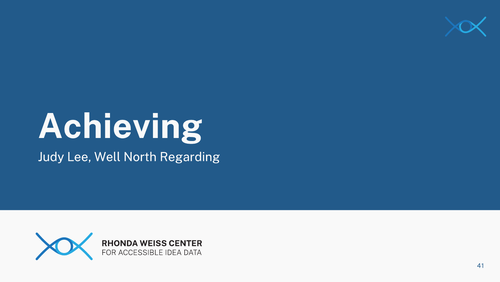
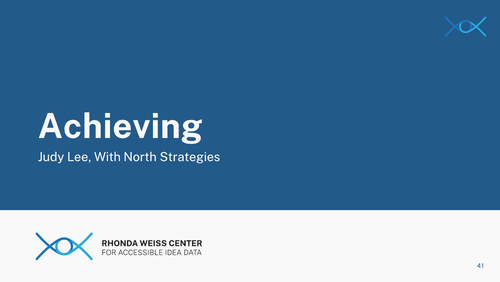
Well: Well -> With (107, 157)
Regarding: Regarding -> Strategies (190, 157)
